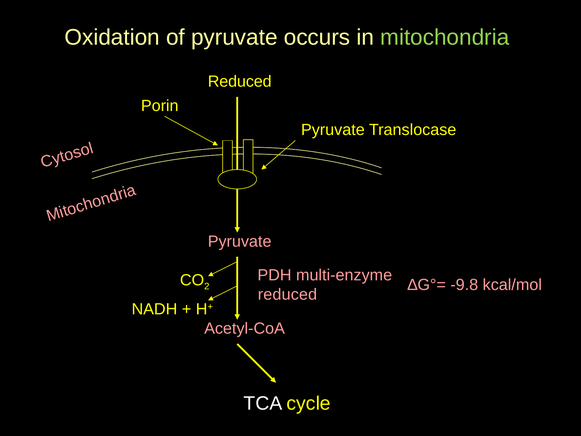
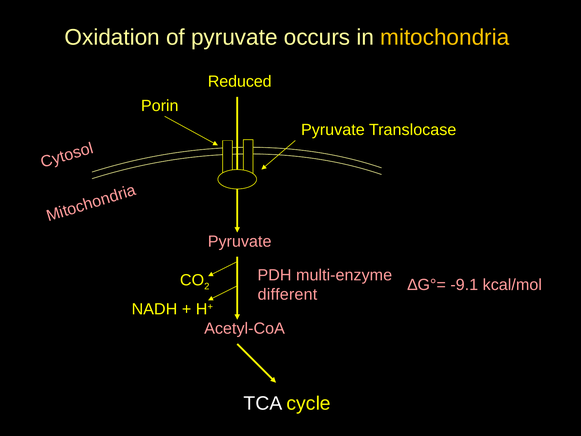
mitochondria colour: light green -> yellow (445, 37)
-9.8: -9.8 -> -9.1 (464, 285)
reduced: reduced -> different (287, 294)
